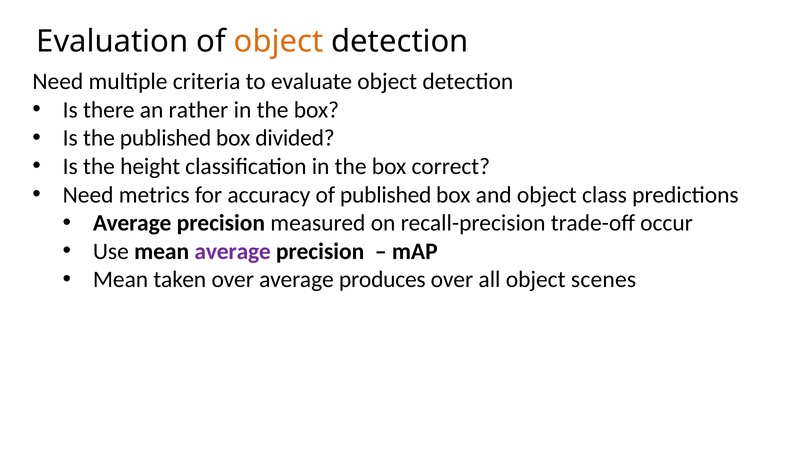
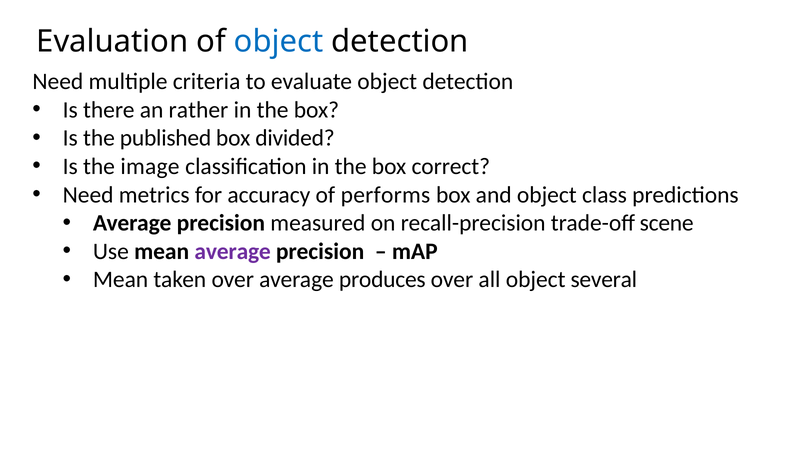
object colour: orange -> blue (279, 41)
height: height -> image (150, 166)
of published: published -> performs (385, 194)
occur: occur -> scene (667, 223)
scenes: scenes -> several (604, 279)
